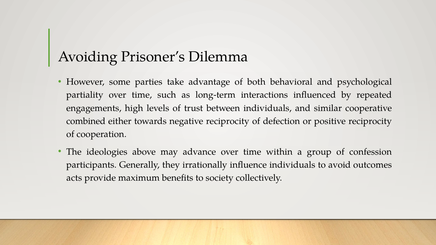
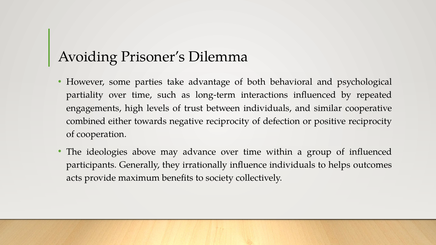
of confession: confession -> influenced (371, 152)
avoid: avoid -> helps (339, 165)
